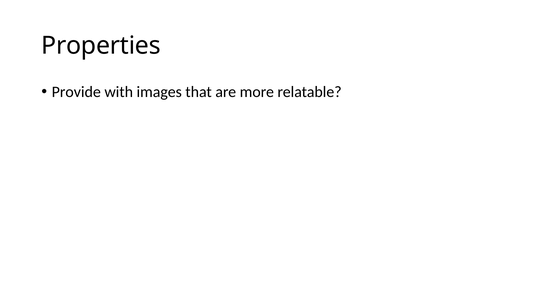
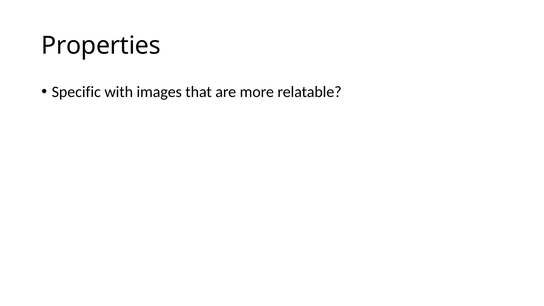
Provide: Provide -> Specific (76, 92)
